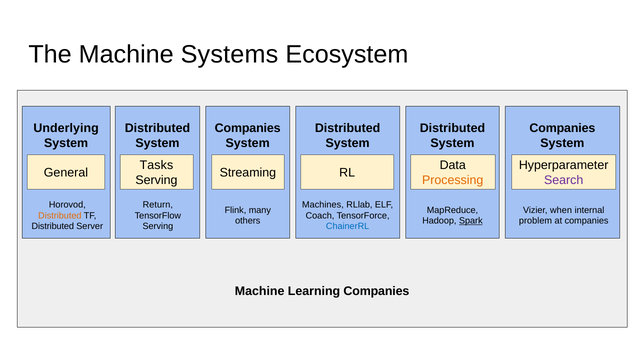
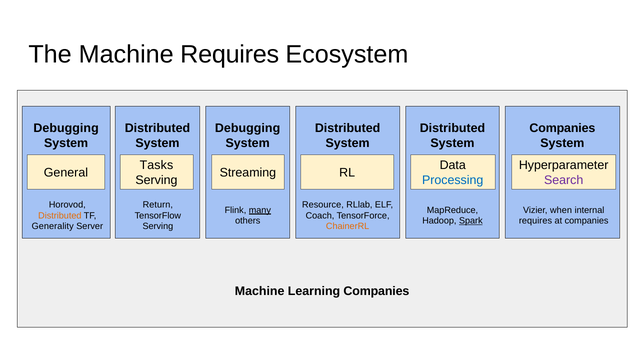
Machine Systems: Systems -> Requires (230, 55)
Underlying: Underlying -> Debugging (66, 128)
Companies: Companies -> Debugging (248, 128)
Processing colour: orange -> blue (453, 180)
Machines: Machines -> Resource (323, 205)
many underline: none -> present (260, 210)
problem: problem -> requires (535, 221)
Distributed: Distributed -> Generality (53, 227)
ChainerRL colour: blue -> orange (348, 227)
